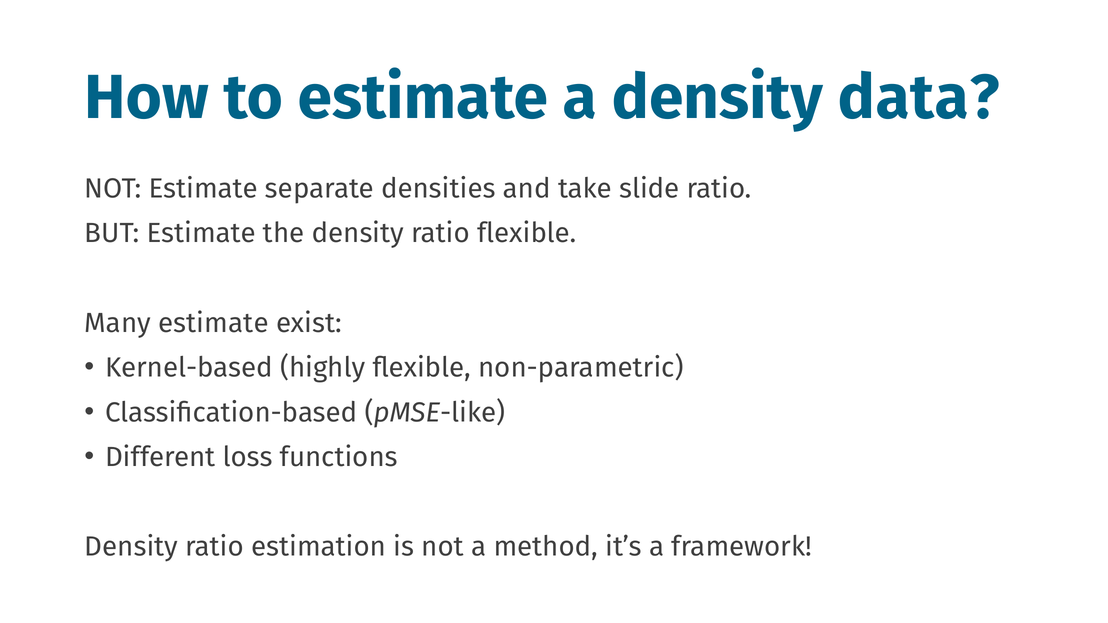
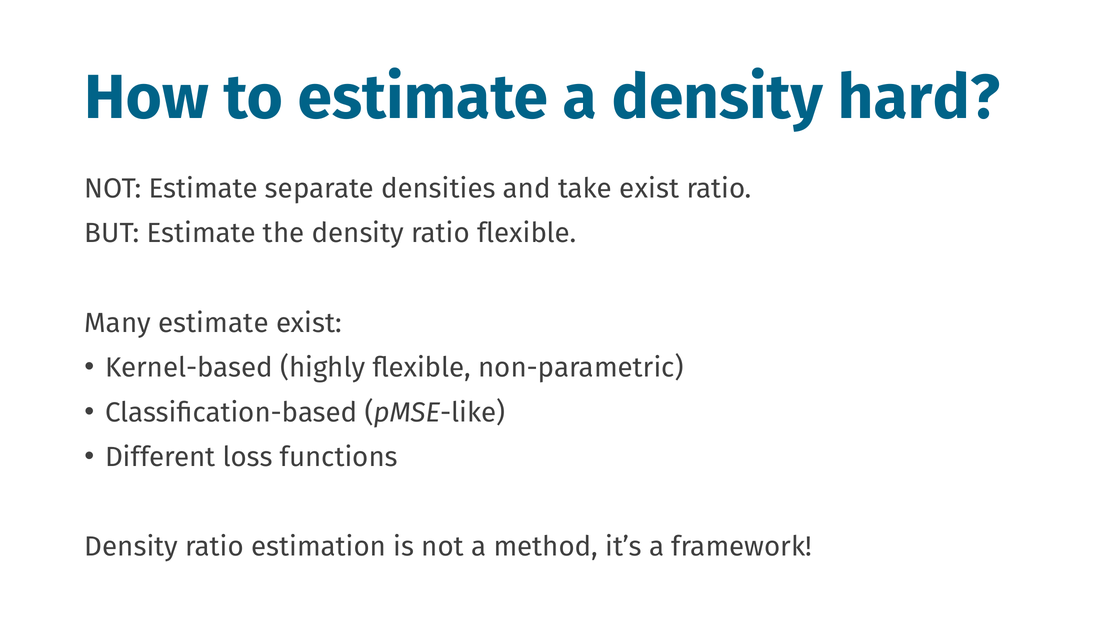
data: data -> hard (919, 98)
take slide: slide -> exist (649, 189)
